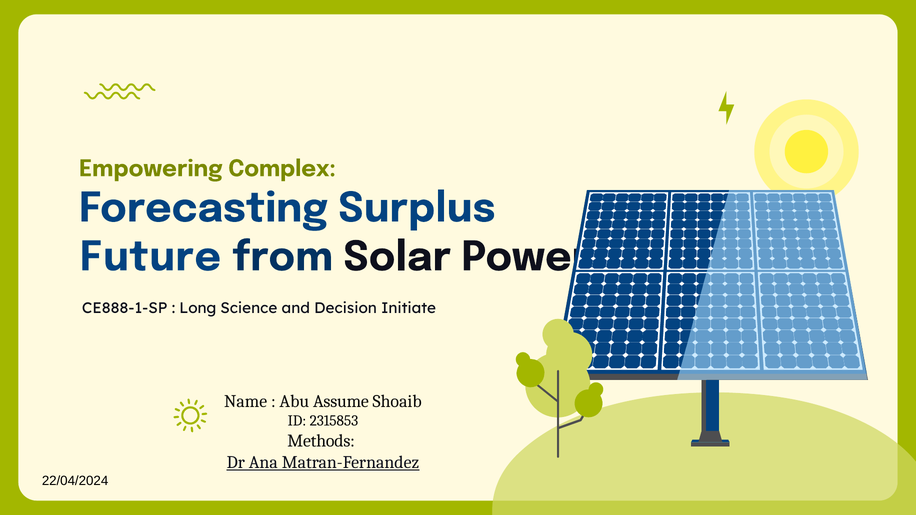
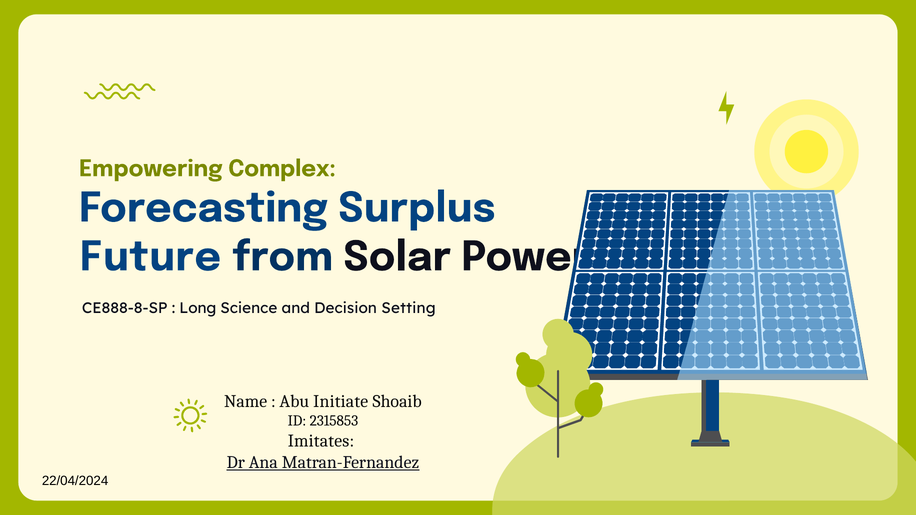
CE888-1-SP: CE888-1-SP -> CE888-8-SP (125, 308)
Initiate: Initiate -> Setting (409, 308)
Assume: Assume -> Initiate (341, 401)
Methods: Methods -> Imitates (321, 441)
